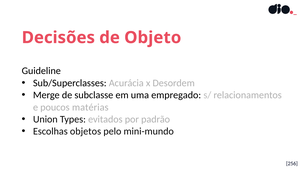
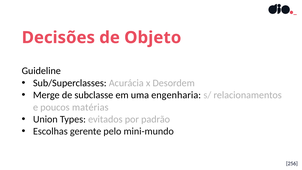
empregado: empregado -> engenharia (176, 95)
objetos: objetos -> gerente (86, 131)
